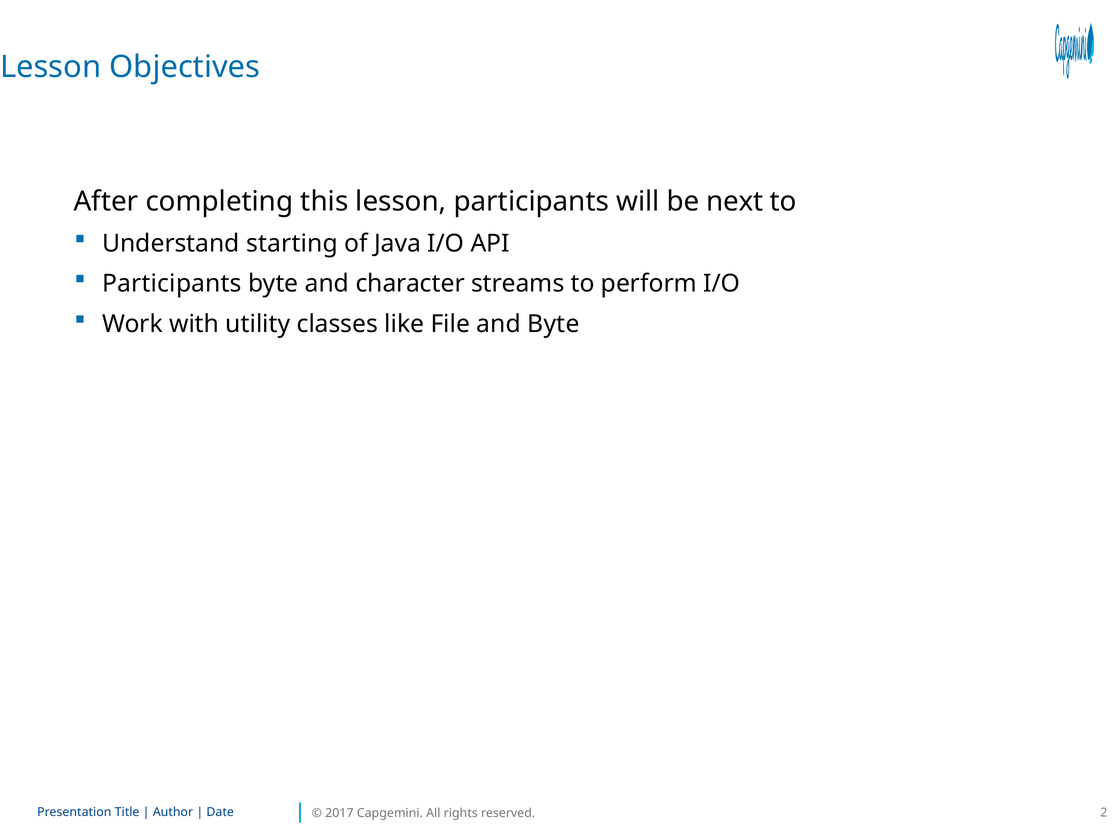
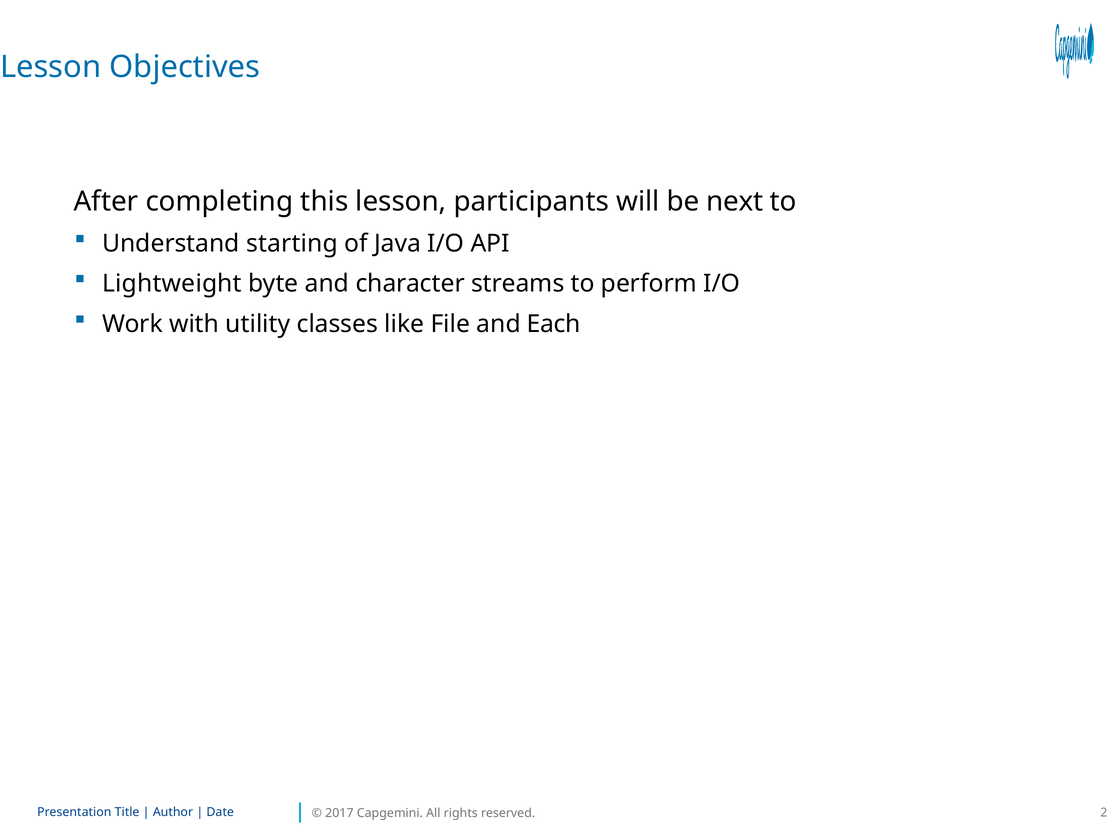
Participants: Participants -> Lightweight (172, 284)
and Byte: Byte -> Each (554, 324)
